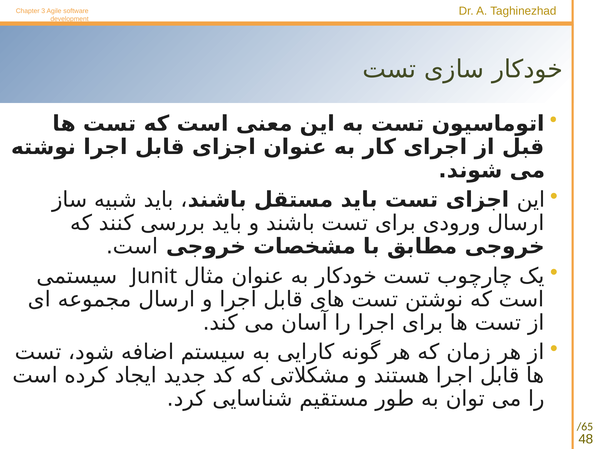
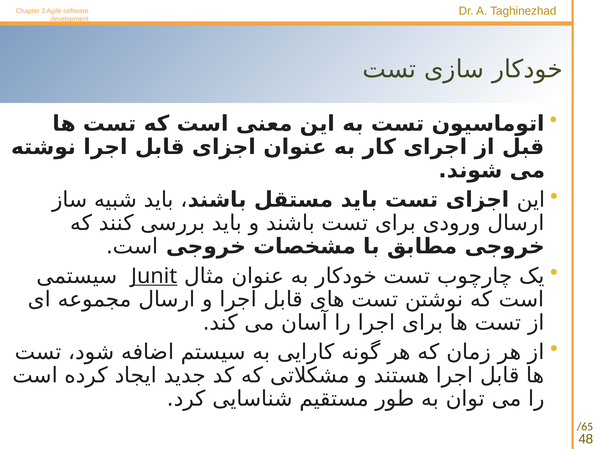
Junit underline: none -> present (154, 276)
